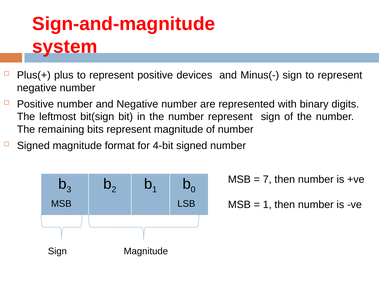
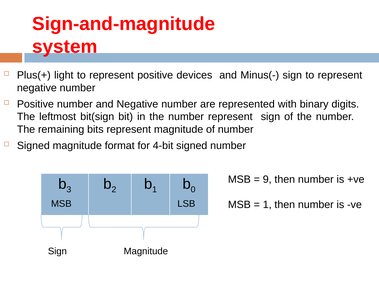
plus: plus -> light (64, 75)
7: 7 -> 9 (267, 179)
